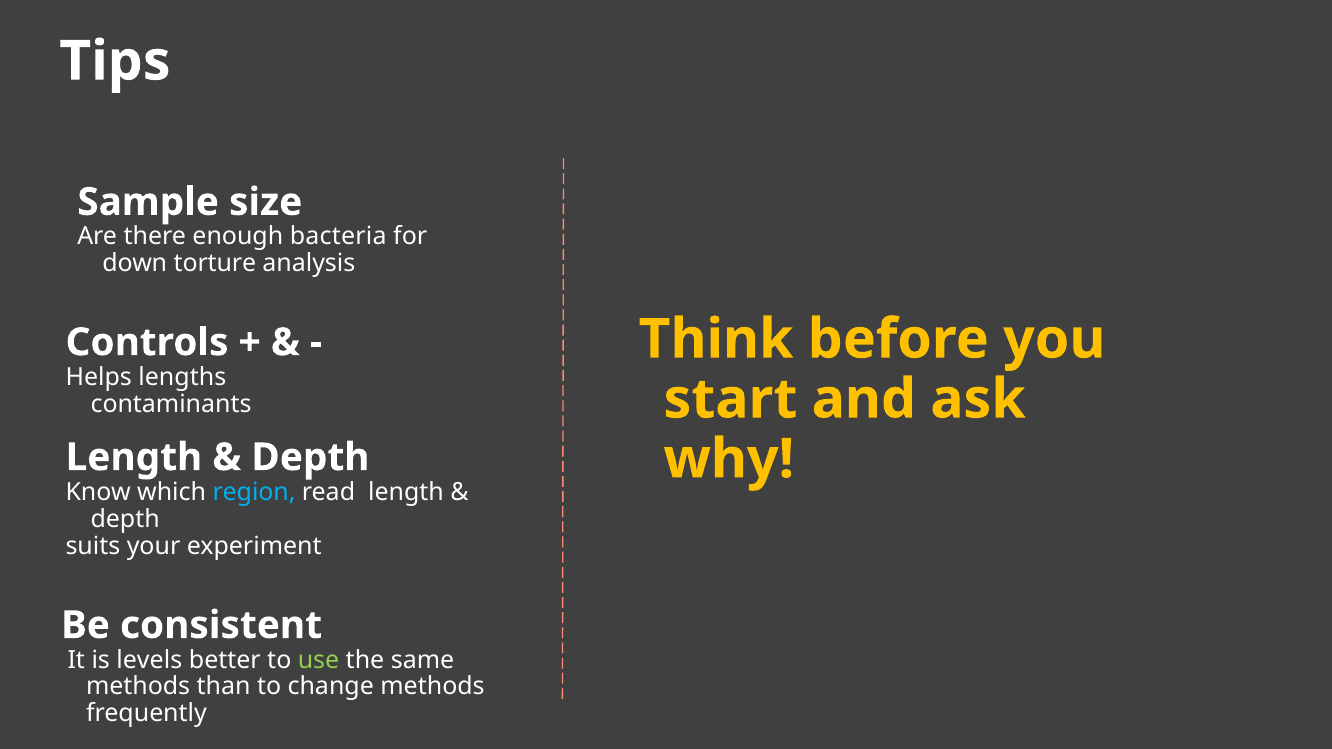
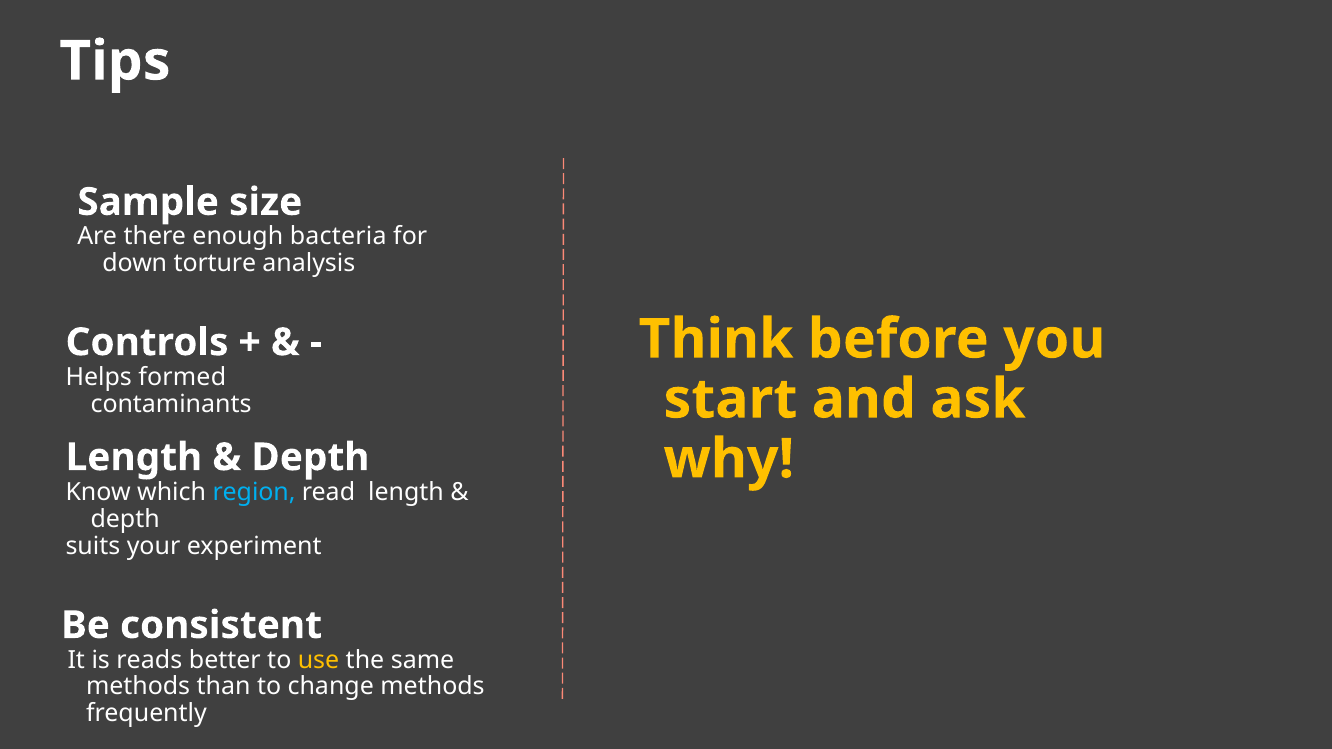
lengths: lengths -> formed (182, 377)
levels: levels -> reads (149, 660)
use colour: light green -> yellow (319, 660)
